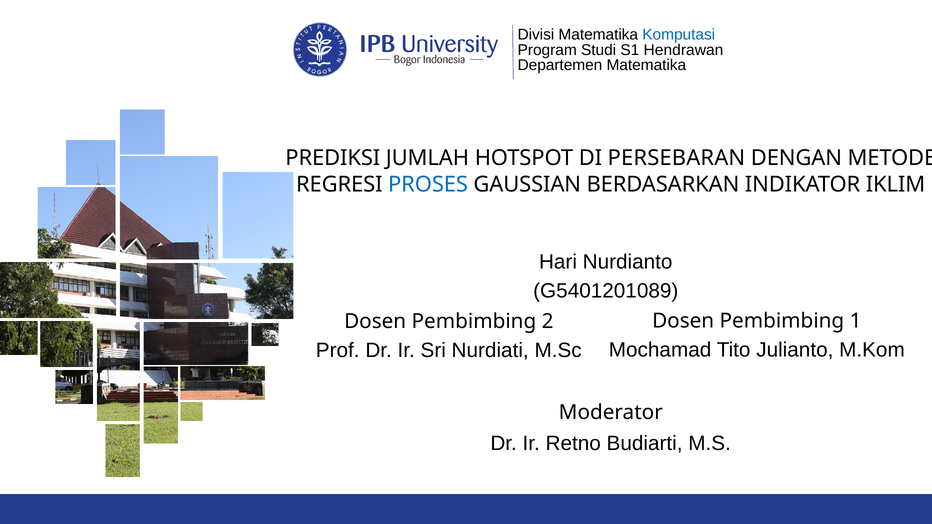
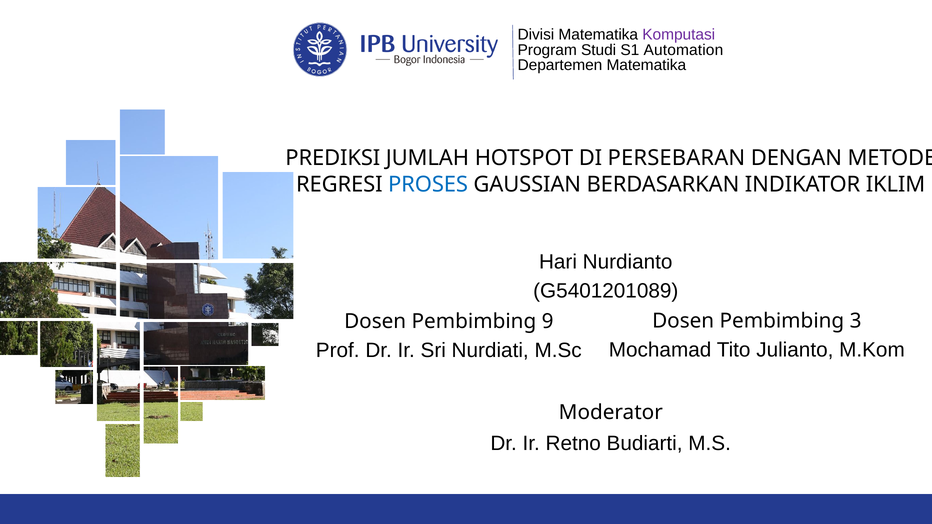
Komputasi colour: blue -> purple (679, 35)
Hendrawan: Hendrawan -> Automation (683, 50)
1: 1 -> 3 (856, 321)
2: 2 -> 9 (548, 322)
